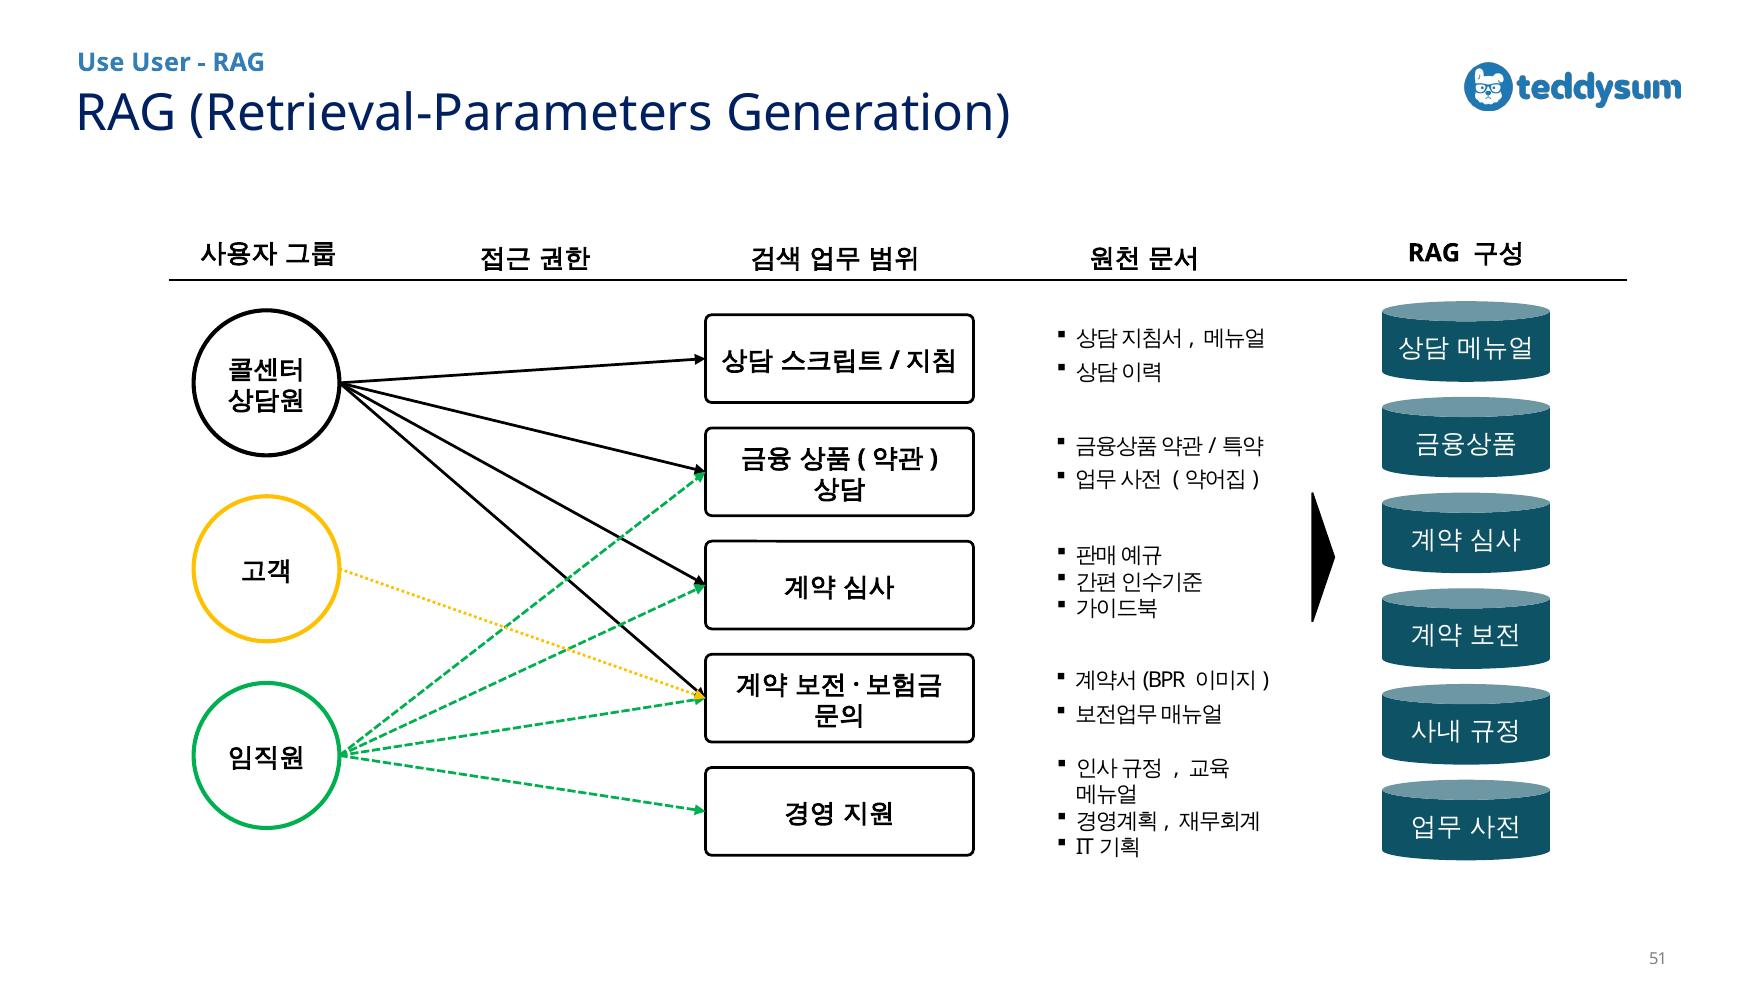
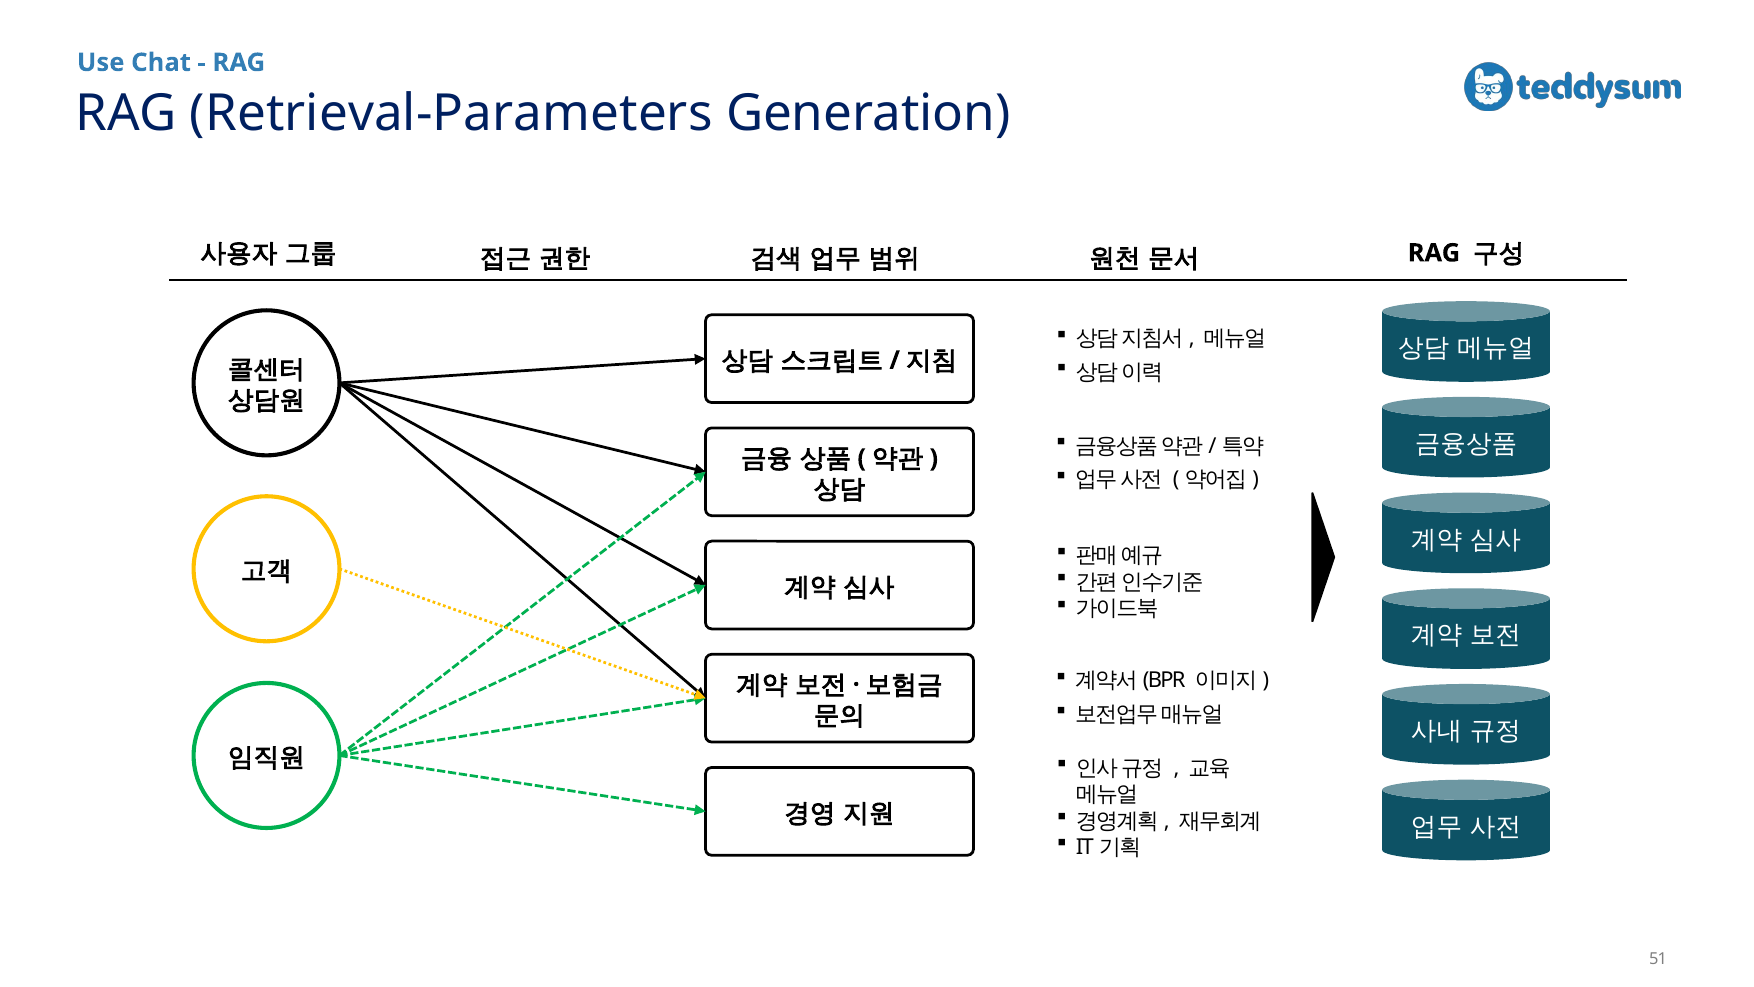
User: User -> Chat (161, 63)
